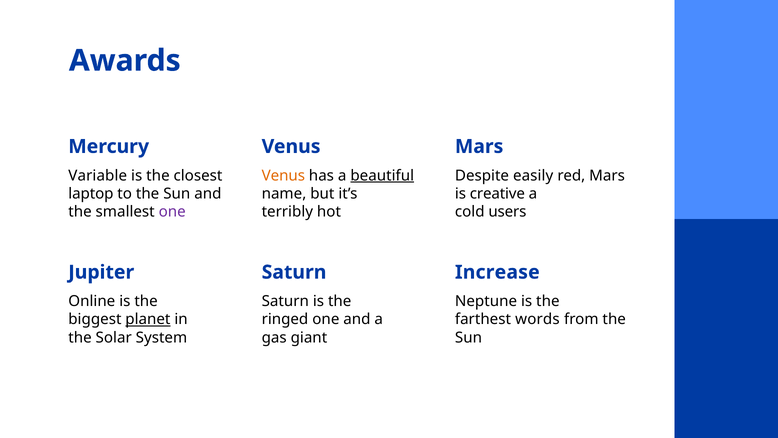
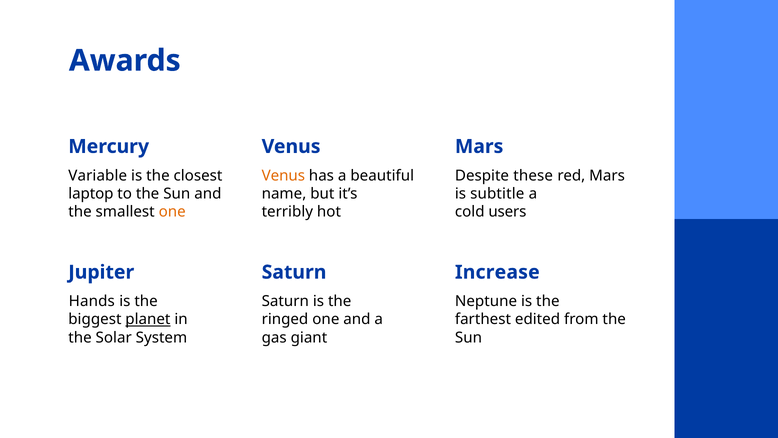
beautiful underline: present -> none (382, 175)
easily: easily -> these (533, 175)
creative: creative -> subtitle (497, 194)
one colour: purple -> orange (172, 212)
Online: Online -> Hands (92, 301)
words: words -> edited (538, 319)
